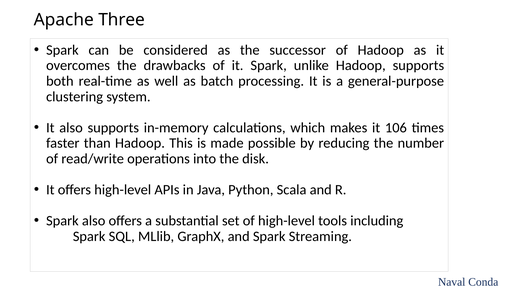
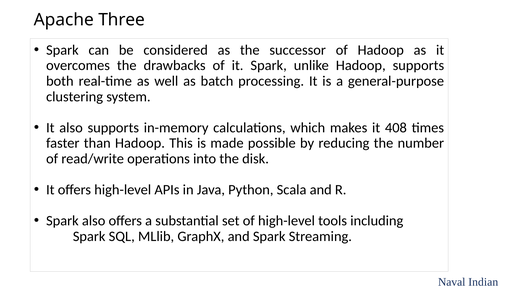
106: 106 -> 408 (396, 128)
Conda: Conda -> Indian (483, 282)
